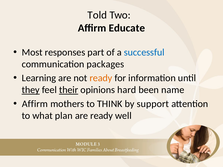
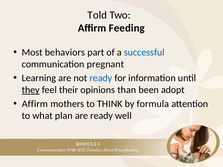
Educate: Educate -> Feeding (127, 28)
responses: responses -> behaviors (65, 52)
packages: packages -> pregnant (105, 64)
ready colour: orange -> blue (101, 78)
their underline: present -> none (69, 90)
hard: hard -> than (127, 90)
name: name -> adopt (173, 90)
support: support -> formula (153, 104)
